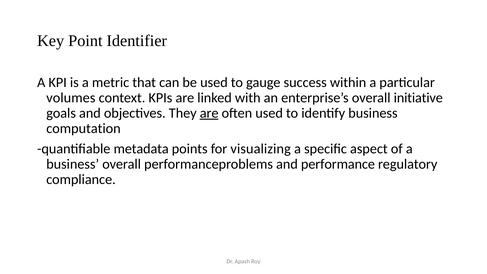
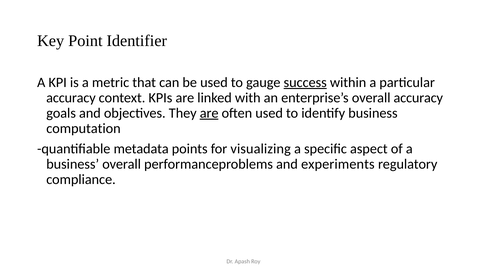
success underline: none -> present (305, 82)
volumes: volumes -> accuracy (71, 98)
overall initiative: initiative -> accuracy (418, 98)
performance: performance -> experiments (338, 164)
